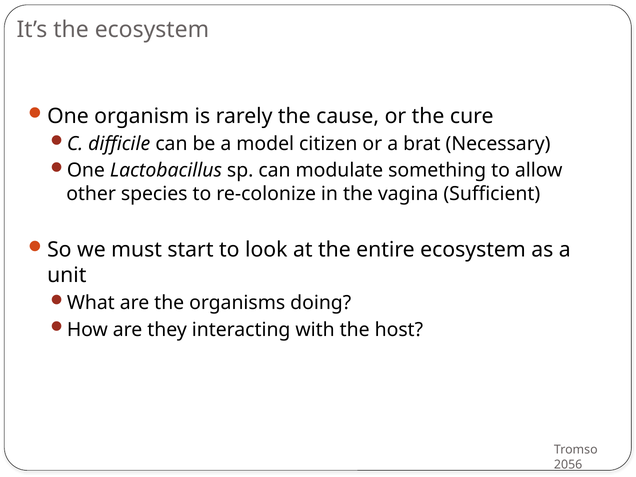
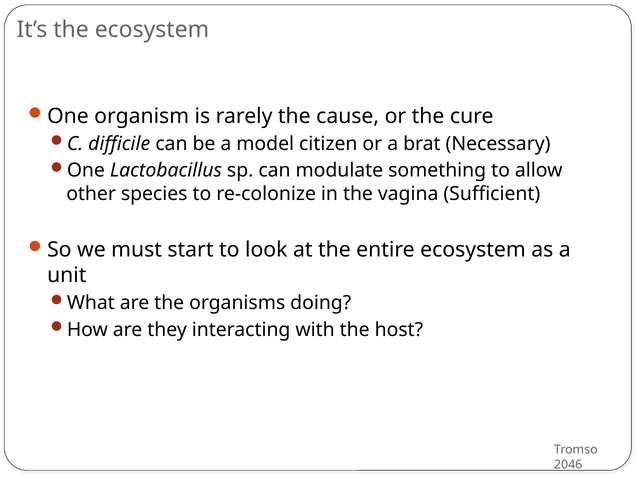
2056: 2056 -> 2046 (568, 464)
